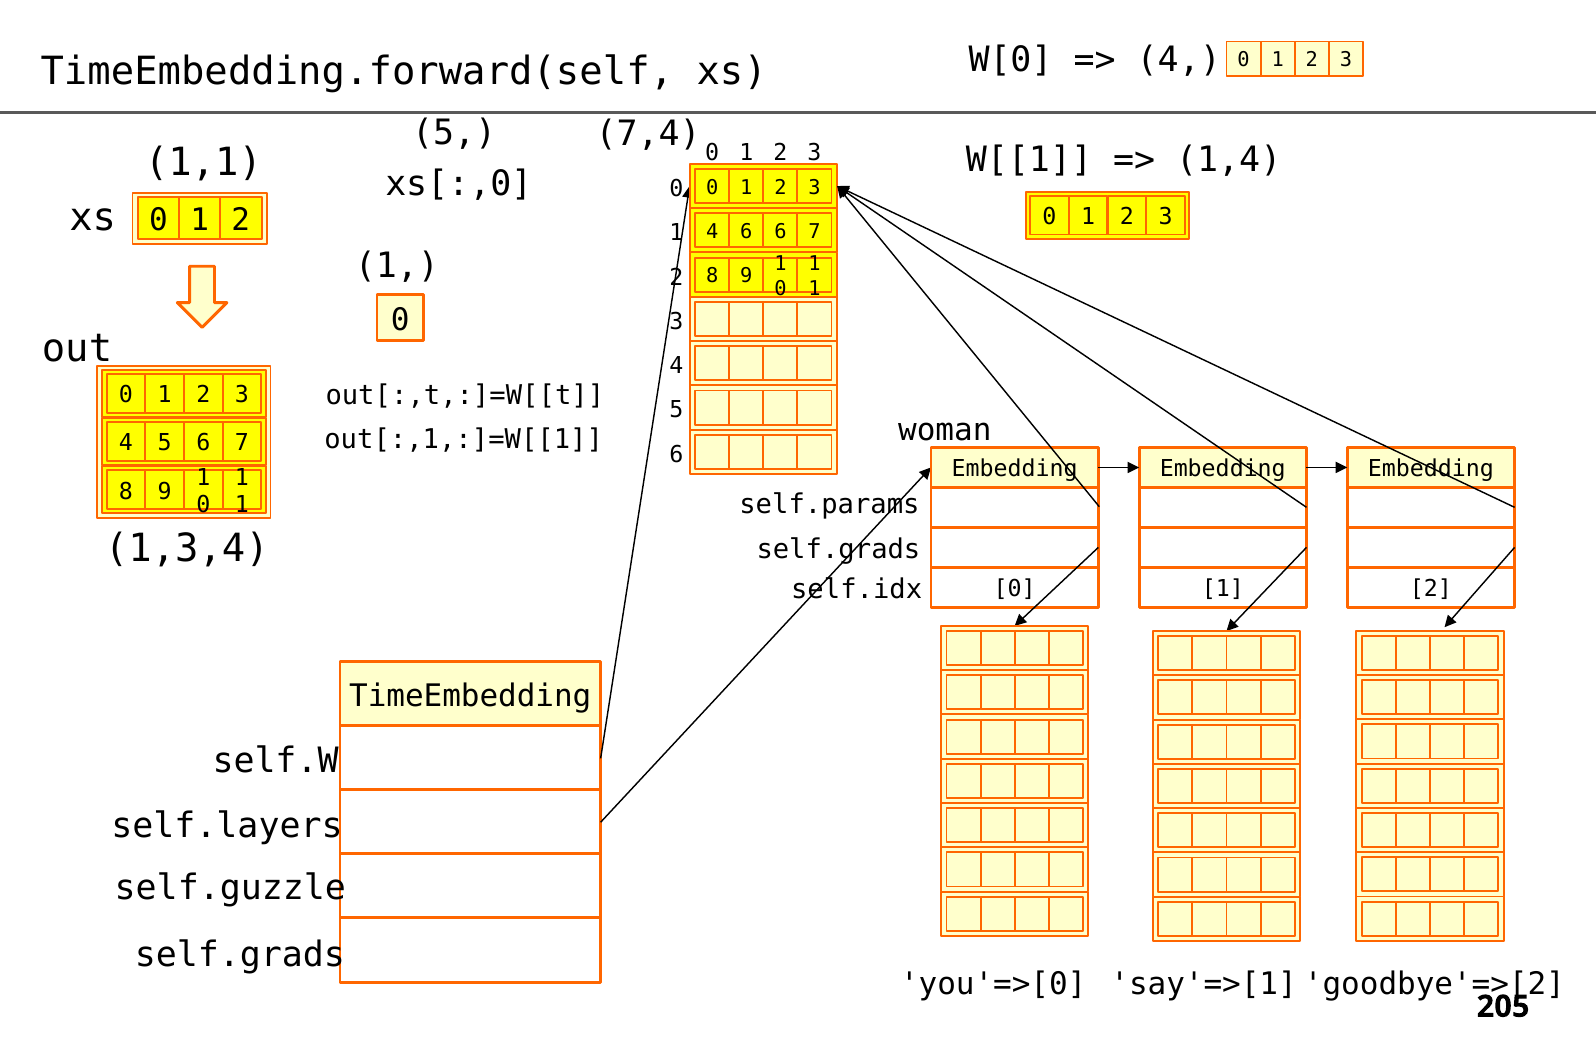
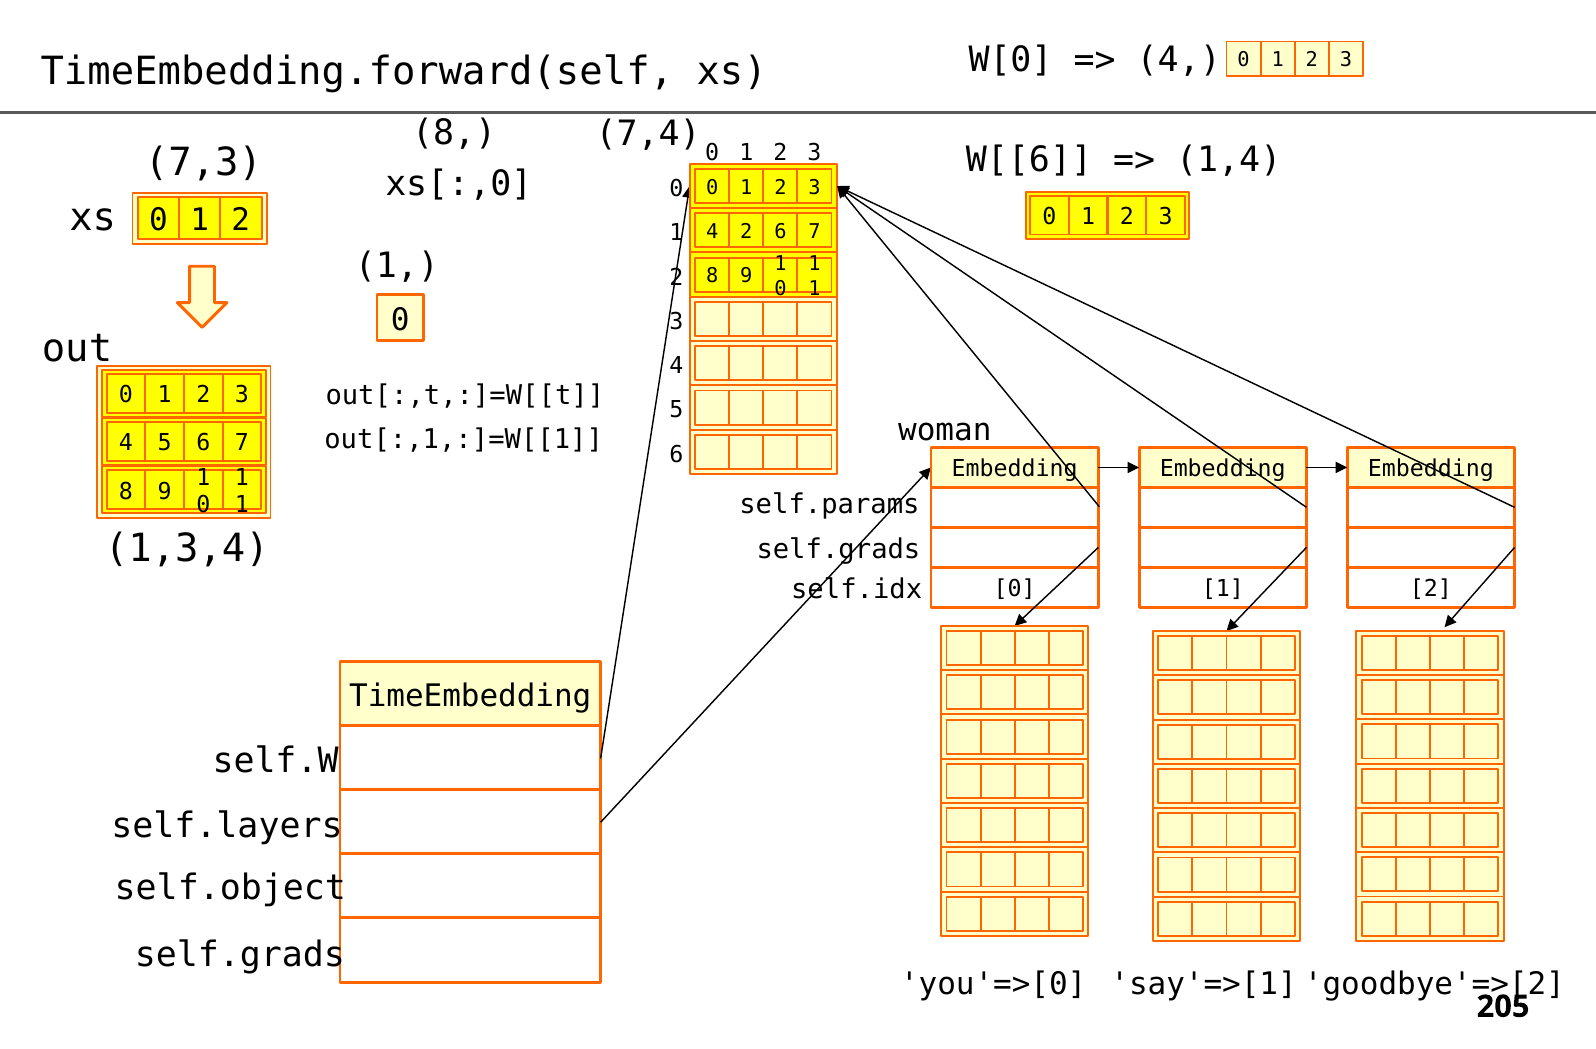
5: 5 -> 8 (454, 132)
W[[1: W[[1 -> W[[6 (1029, 160)
1,1: 1,1 -> 7,3 (203, 162)
4 6: 6 -> 2 (746, 232)
self.guzzle: self.guzzle -> self.object (230, 887)
